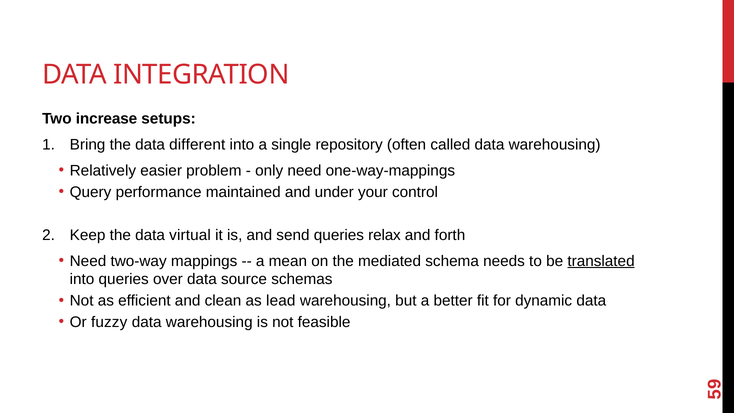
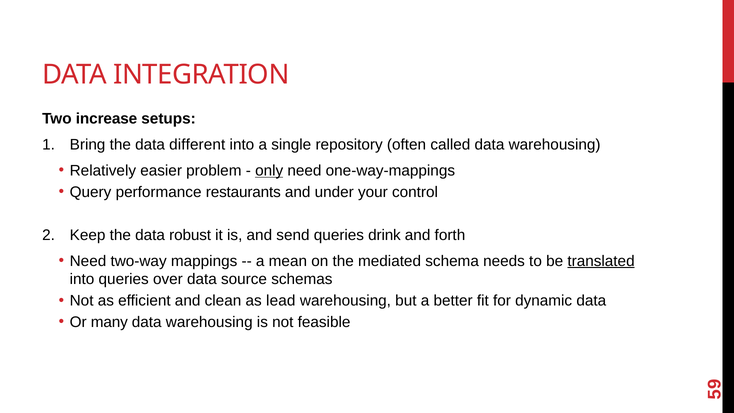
only underline: none -> present (269, 171)
maintained: maintained -> restaurants (243, 192)
virtual: virtual -> robust (190, 235)
relax: relax -> drink (384, 235)
fuzzy: fuzzy -> many (109, 322)
